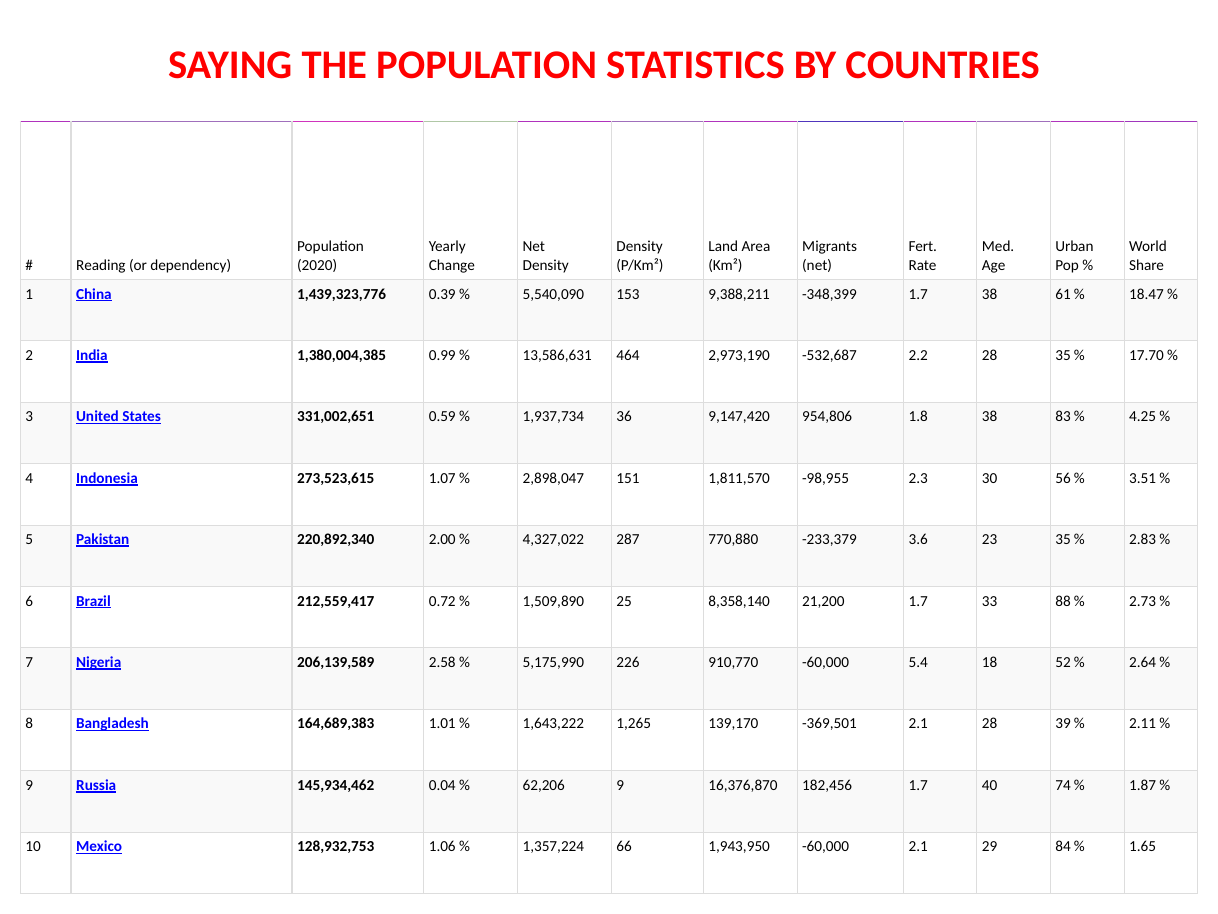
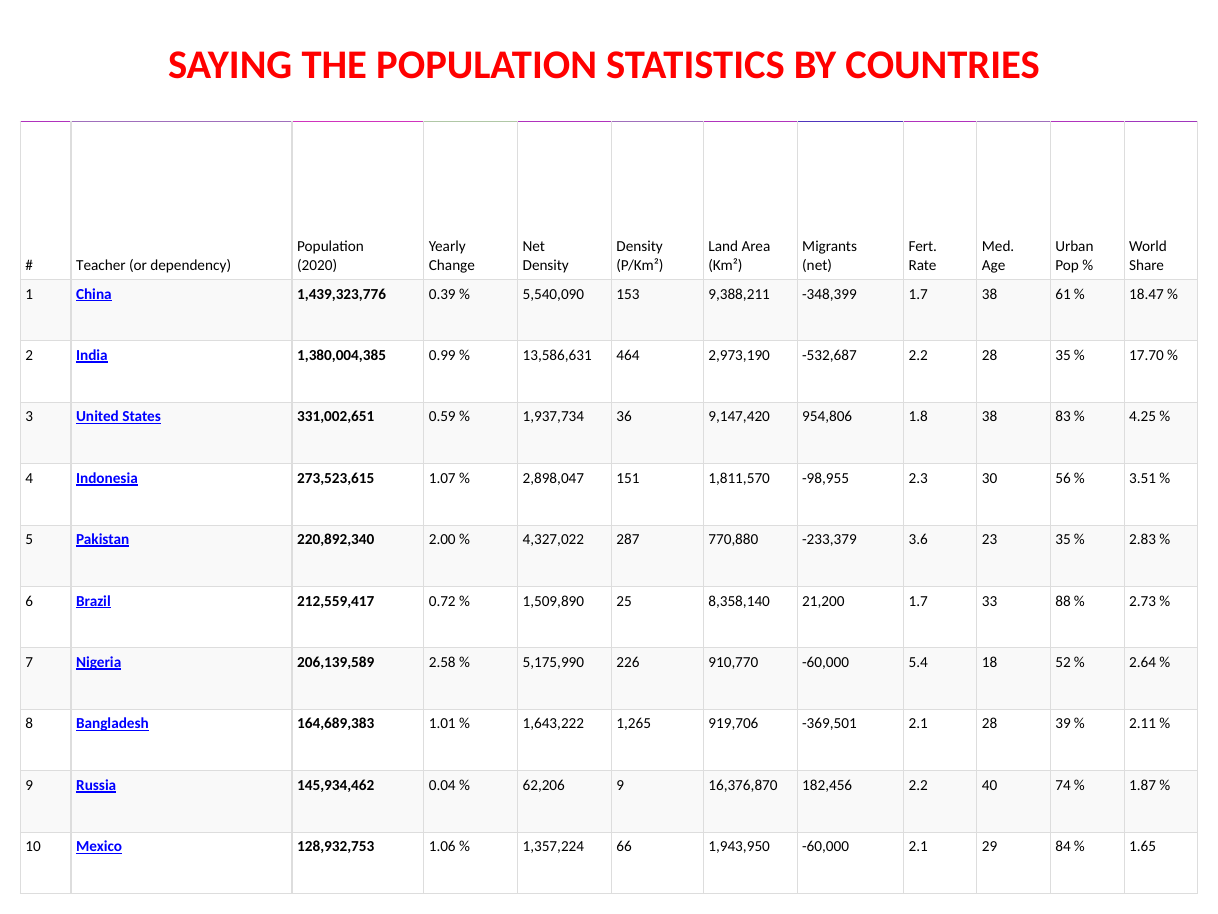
Reading: Reading -> Teacher (101, 265)
139,170: 139,170 -> 919,706 (733, 724)
182,456 1.7: 1.7 -> 2.2 (918, 785)
